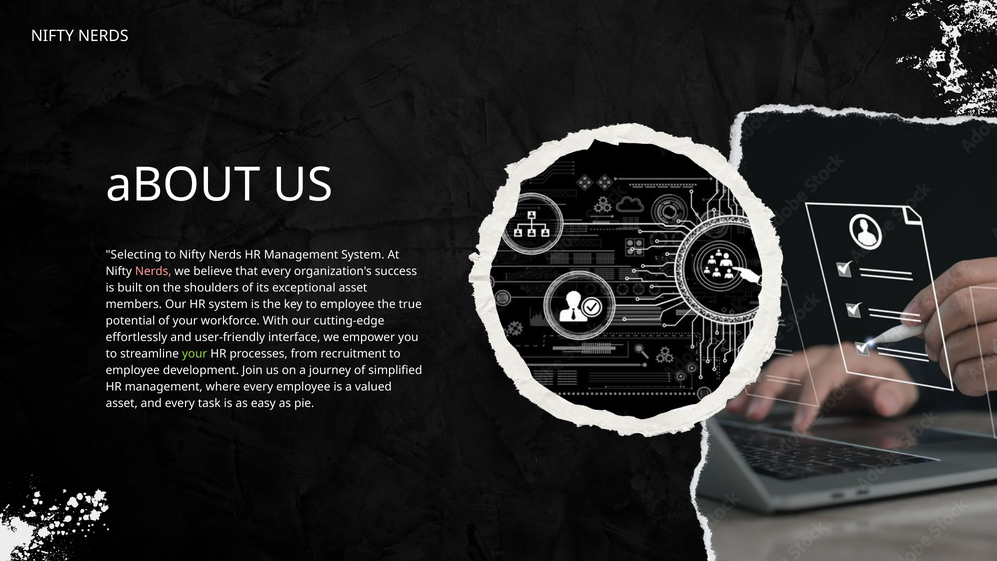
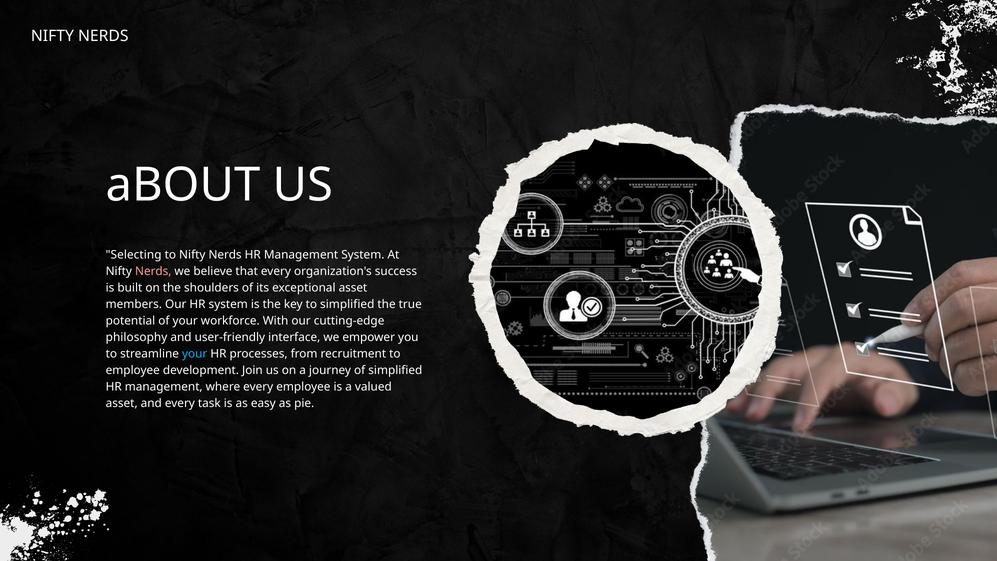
key to employee: employee -> simplified (347, 304)
effortlessly: effortlessly -> philosophy (137, 337)
your colour: light green -> light blue (195, 354)
